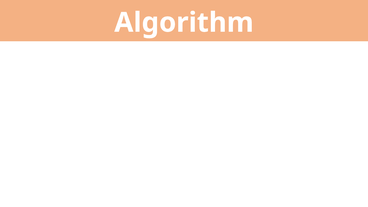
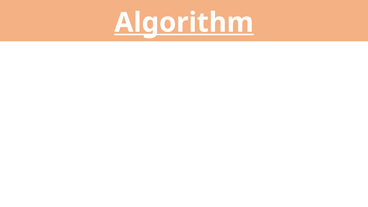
Algorithm underline: none -> present (184, 23)
